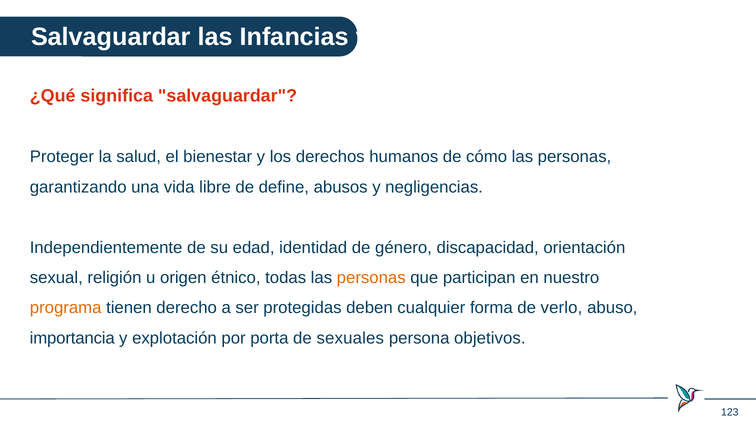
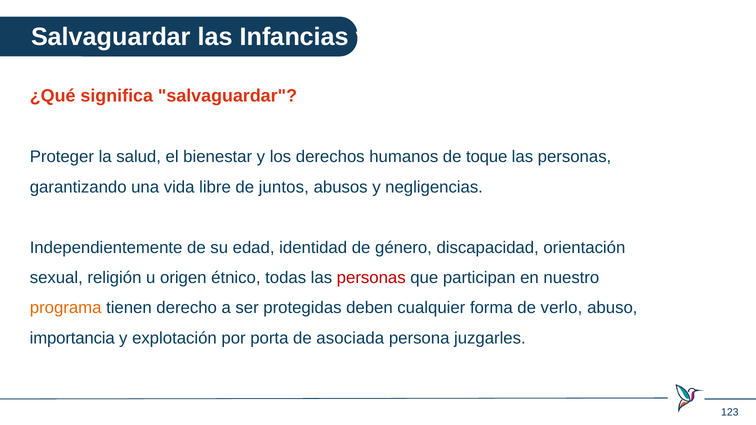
cómo: cómo -> toque (487, 157)
define: define -> juntos (284, 187)
personas colour: orange -> red (371, 278)
sexuales: sexuales -> asociada (350, 338)
objetivos: objetivos -> juzgarles (490, 338)
